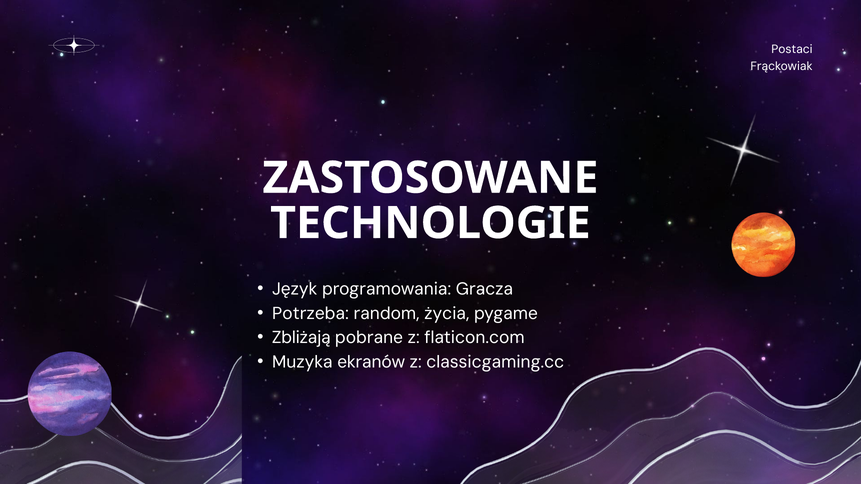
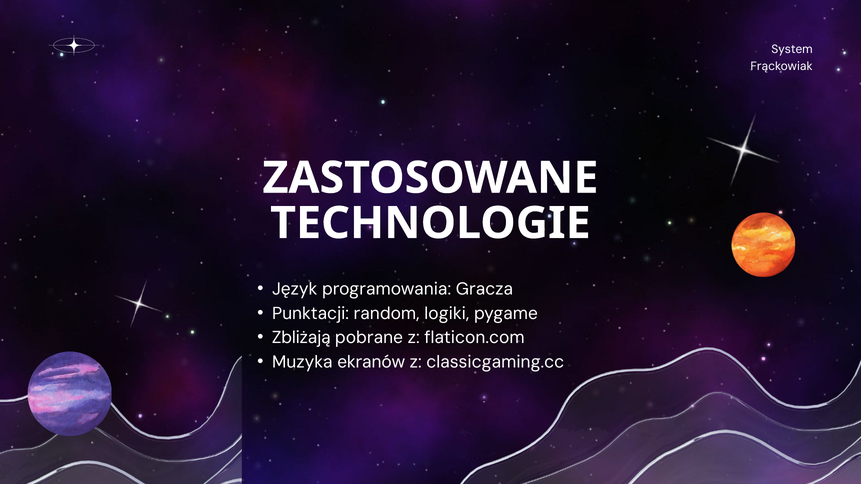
Postaci: Postaci -> System (792, 49)
Potrzeba: Potrzeba -> Punktacji (311, 313)
życia: życia -> logiki (447, 313)
